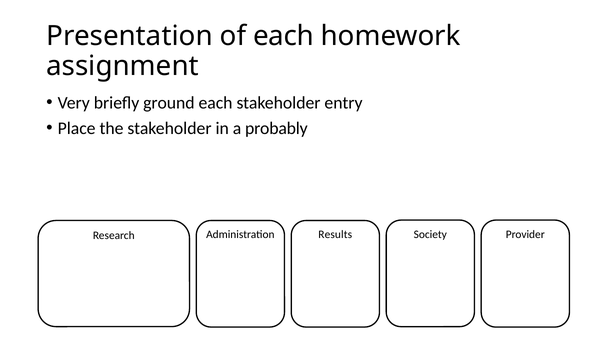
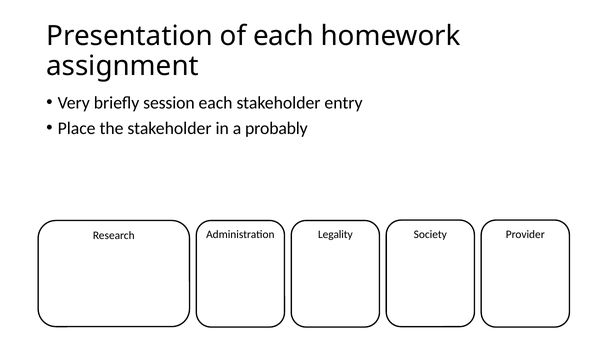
ground: ground -> session (169, 103)
Results: Results -> Legality (335, 234)
